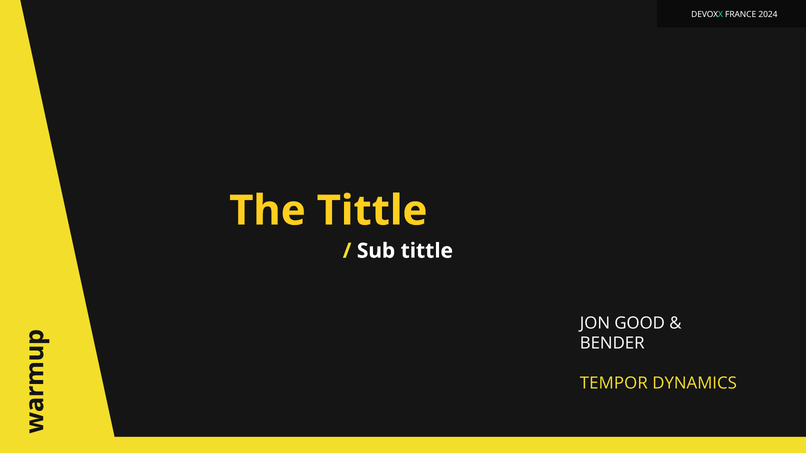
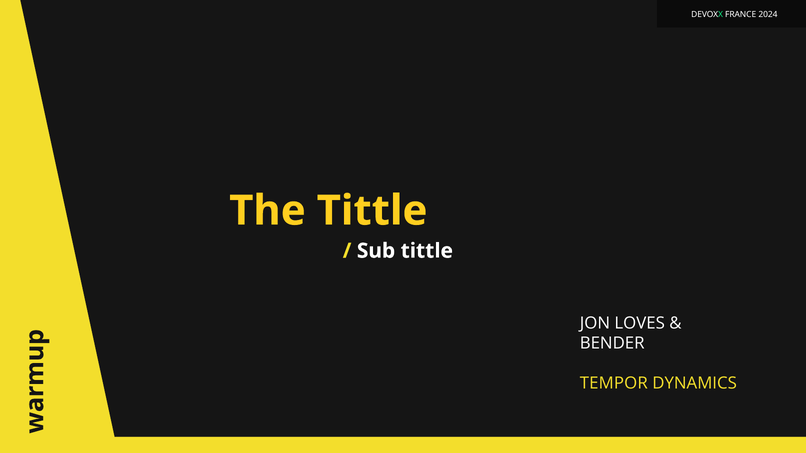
GOOD: GOOD -> LOVES (640, 323)
